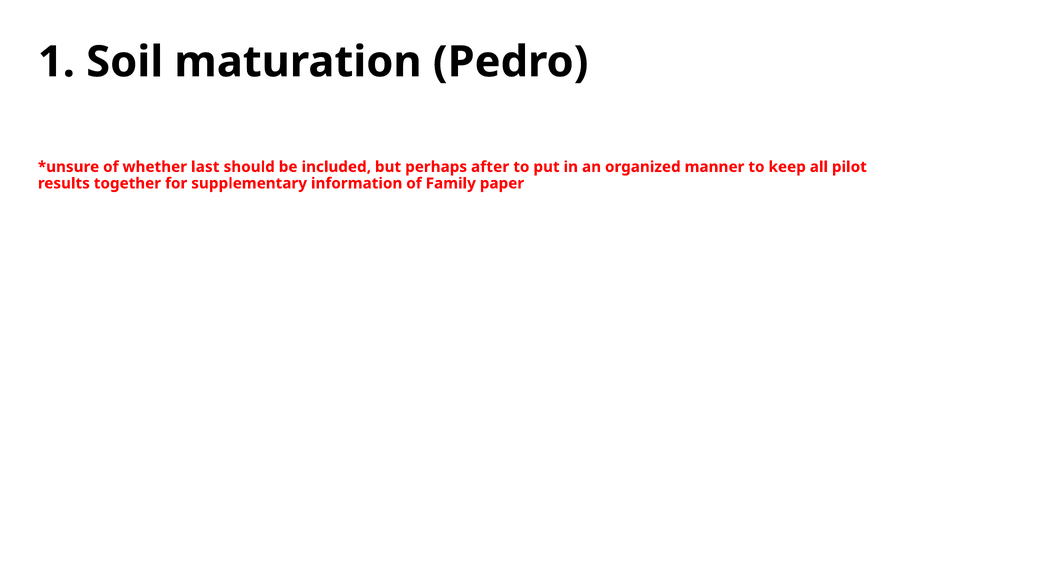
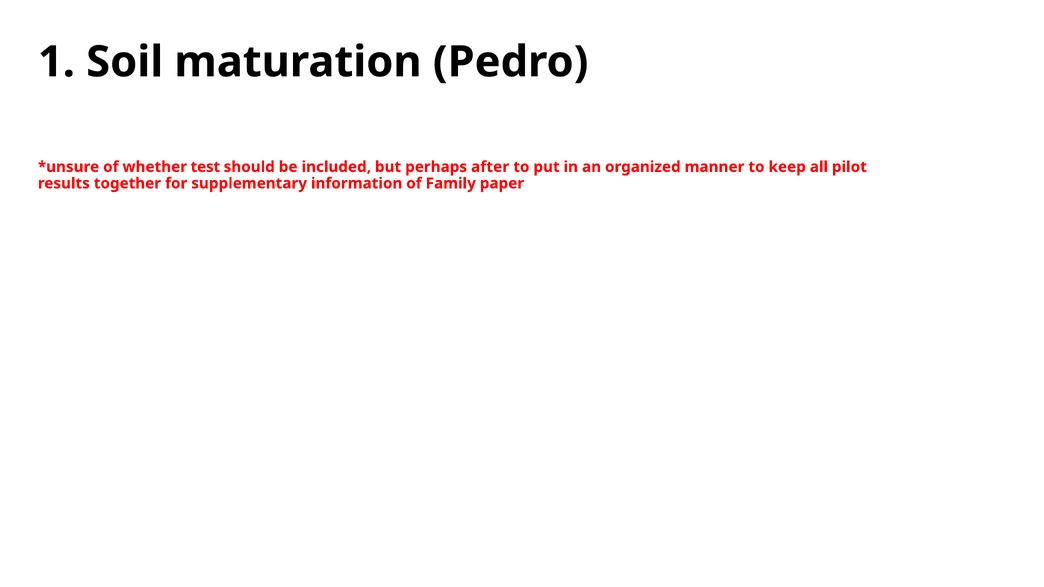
last: last -> test (205, 167)
